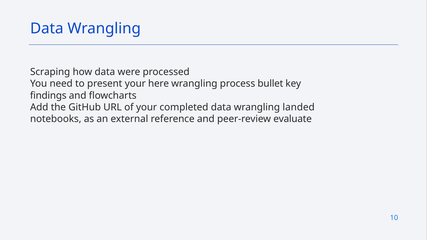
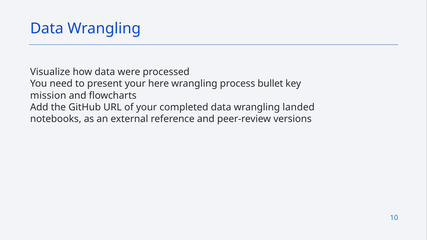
Scraping: Scraping -> Visualize (50, 72)
findings: findings -> mission (48, 96)
evaluate: evaluate -> versions (293, 119)
